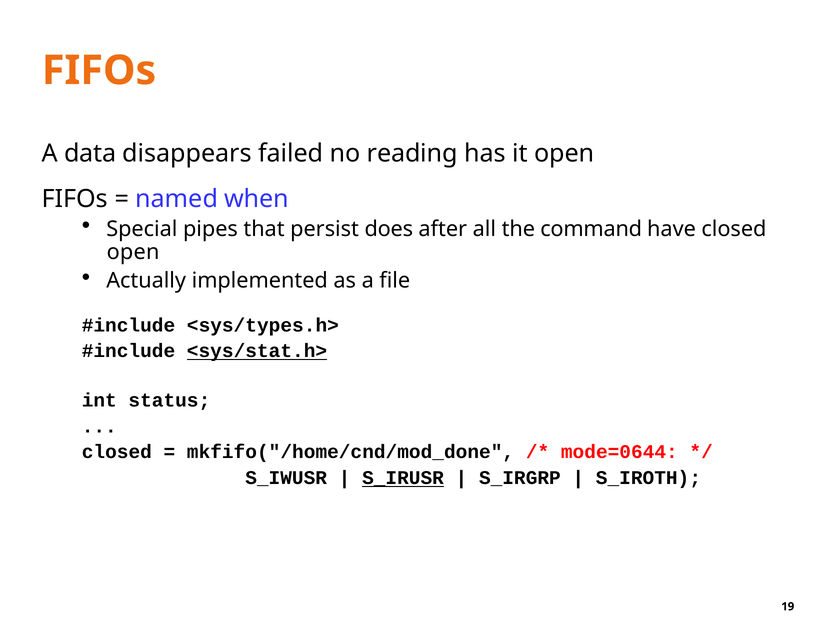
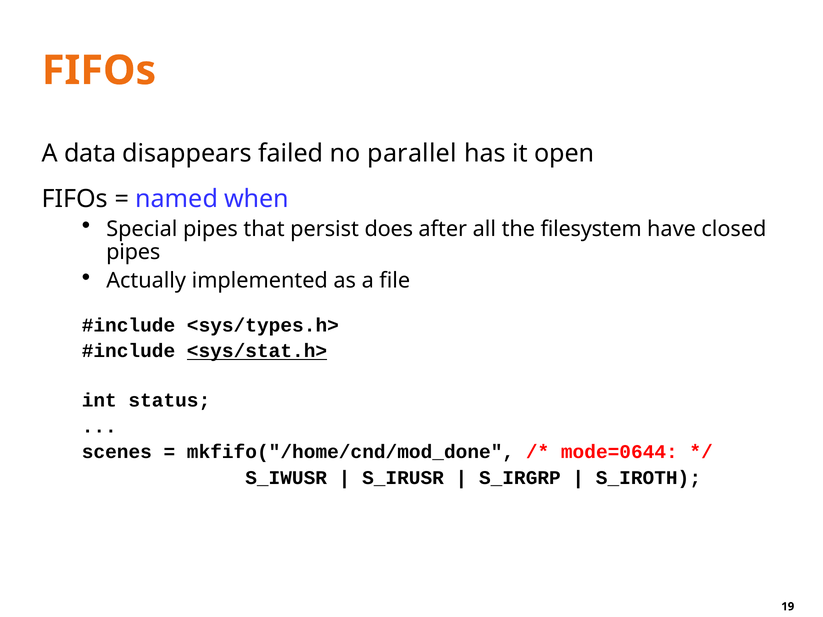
reading: reading -> parallel (412, 154)
command: command -> filesystem (591, 229)
open: open -> pipes (133, 252)
closed: closed -> scenes (117, 452)
S_IRUSR underline: present -> none (403, 478)
